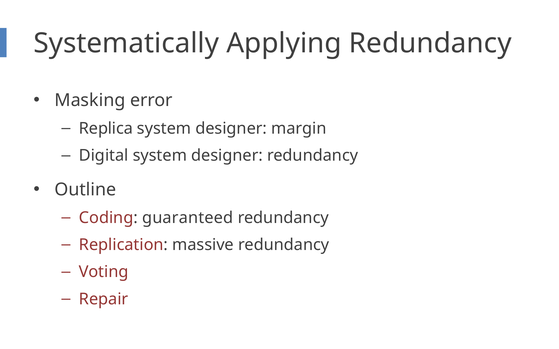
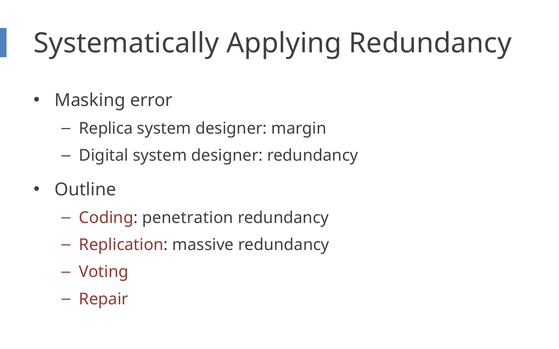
guaranteed: guaranteed -> penetration (188, 218)
